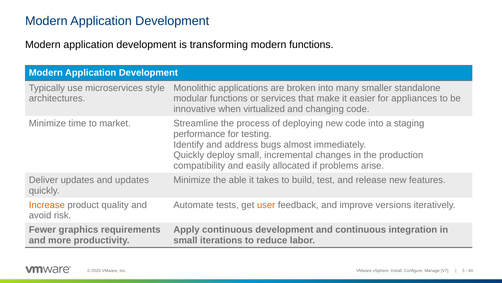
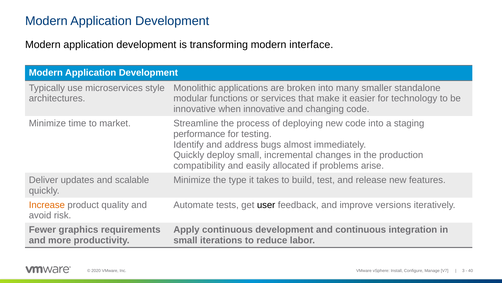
modern functions: functions -> interface (311, 45)
appliances: appliances -> technology (414, 98)
when virtualized: virtualized -> innovative (264, 109)
and updates: updates -> scalable (132, 180)
able: able -> type (238, 180)
user colour: orange -> black (266, 205)
